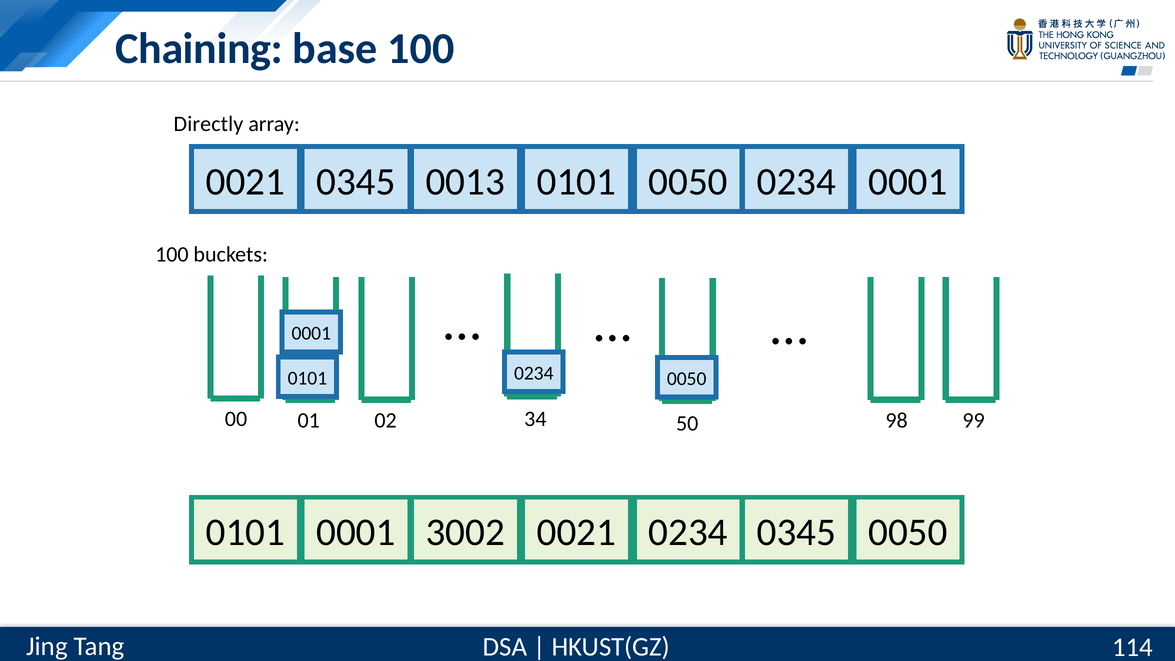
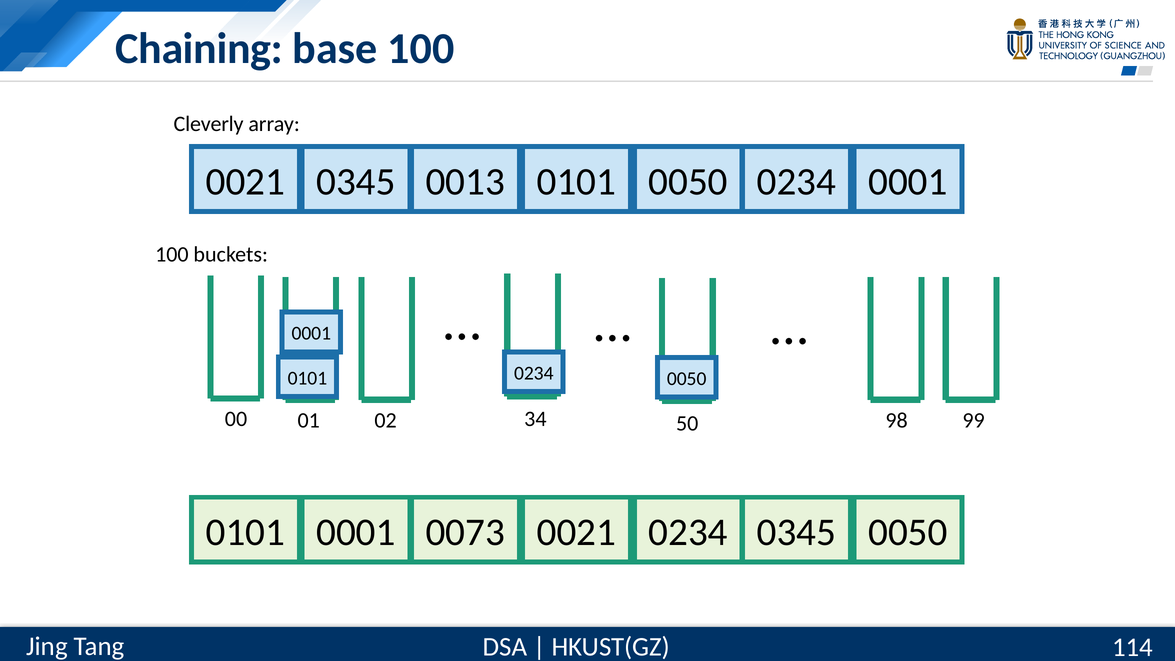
Directly: Directly -> Cleverly (209, 124)
3002: 3002 -> 0073 (465, 532)
